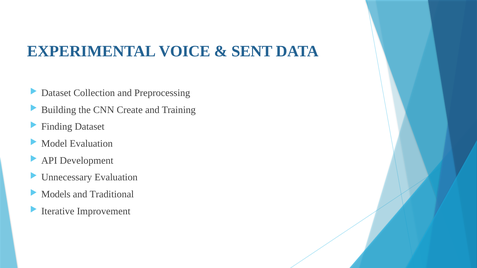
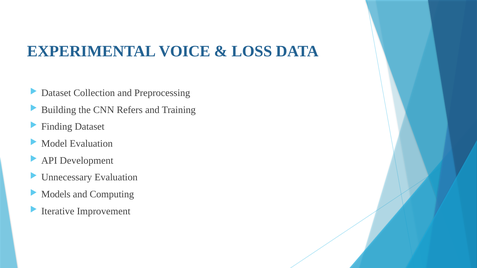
SENT: SENT -> LOSS (252, 51)
Create: Create -> Refers (130, 110)
Traditional: Traditional -> Computing (112, 194)
